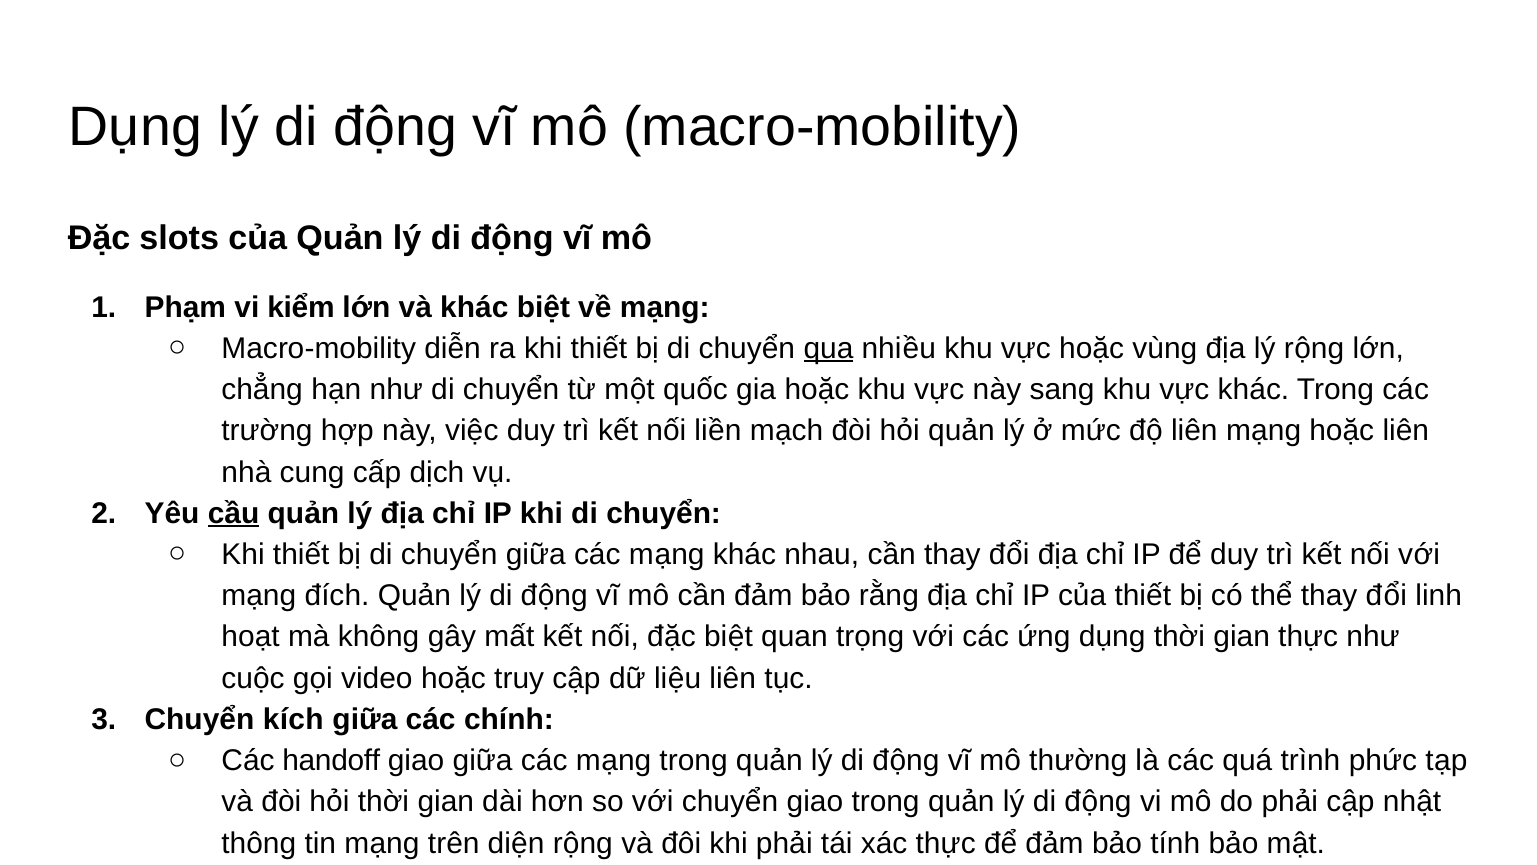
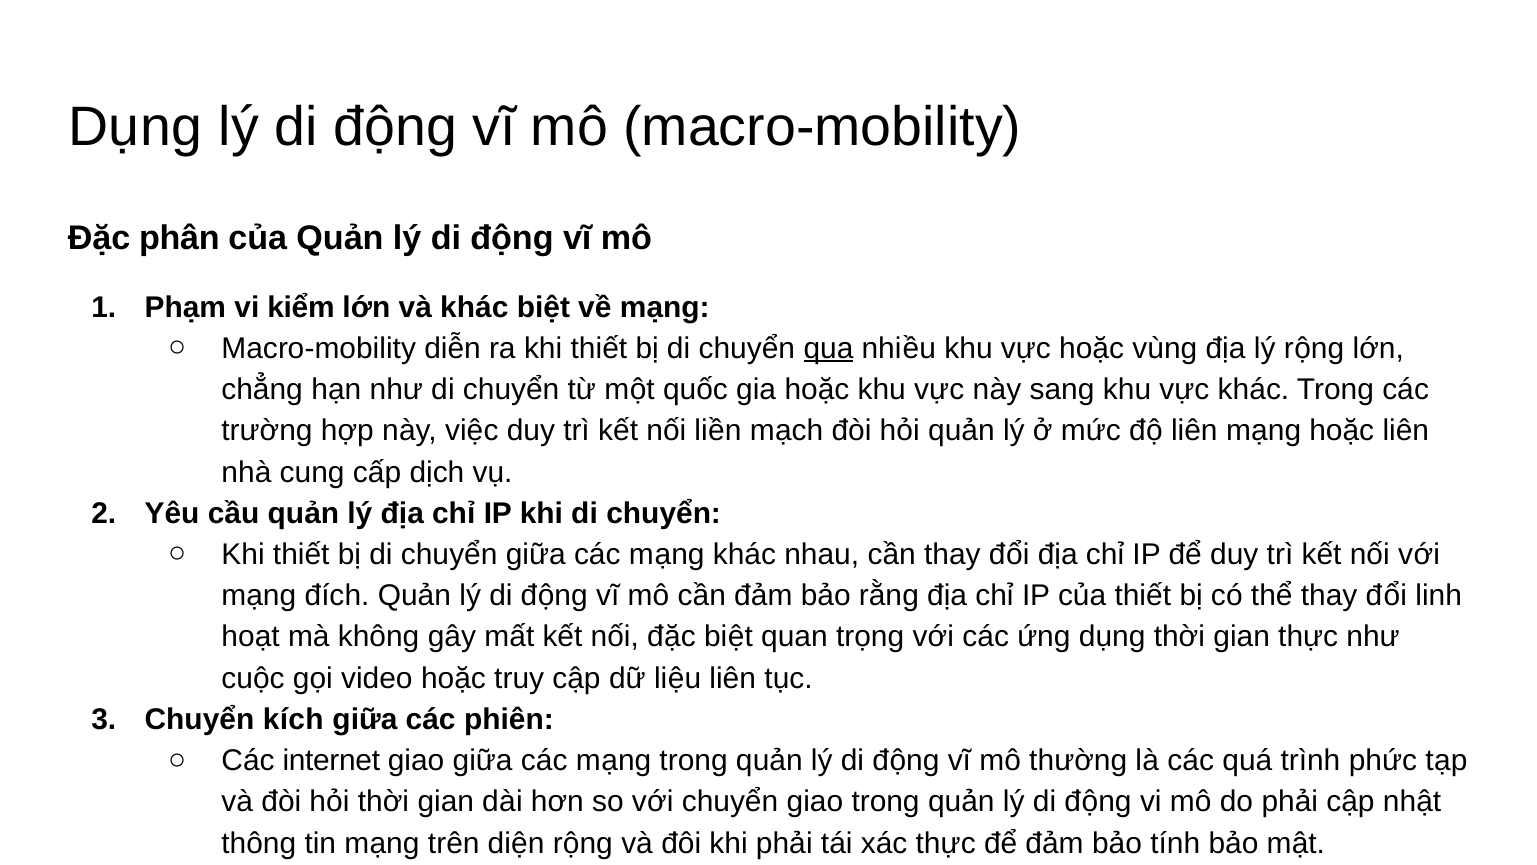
slots: slots -> phân (179, 238)
cầu underline: present -> none (234, 513)
chính: chính -> phiên (509, 719)
handoff: handoff -> internet (331, 760)
